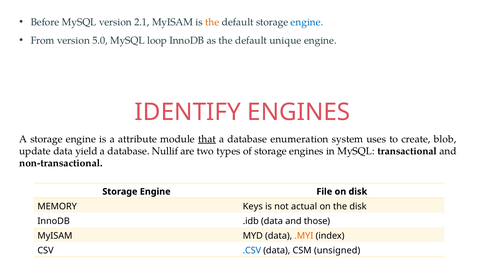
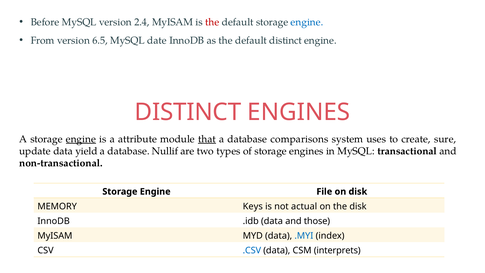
2.1: 2.1 -> 2.4 (142, 22)
the colour: orange -> red (212, 22)
5.0: 5.0 -> 6.5 (100, 40)
loop: loop -> date (157, 40)
default unique: unique -> distinct (286, 40)
IDENTIFY: IDENTIFY -> DISTINCT (188, 112)
engine underline: none -> present (81, 139)
enumeration: enumeration -> comparisons (299, 139)
blob: blob -> sure (445, 139)
.MYI colour: orange -> blue (304, 236)
unsigned: unsigned -> interprets (337, 250)
